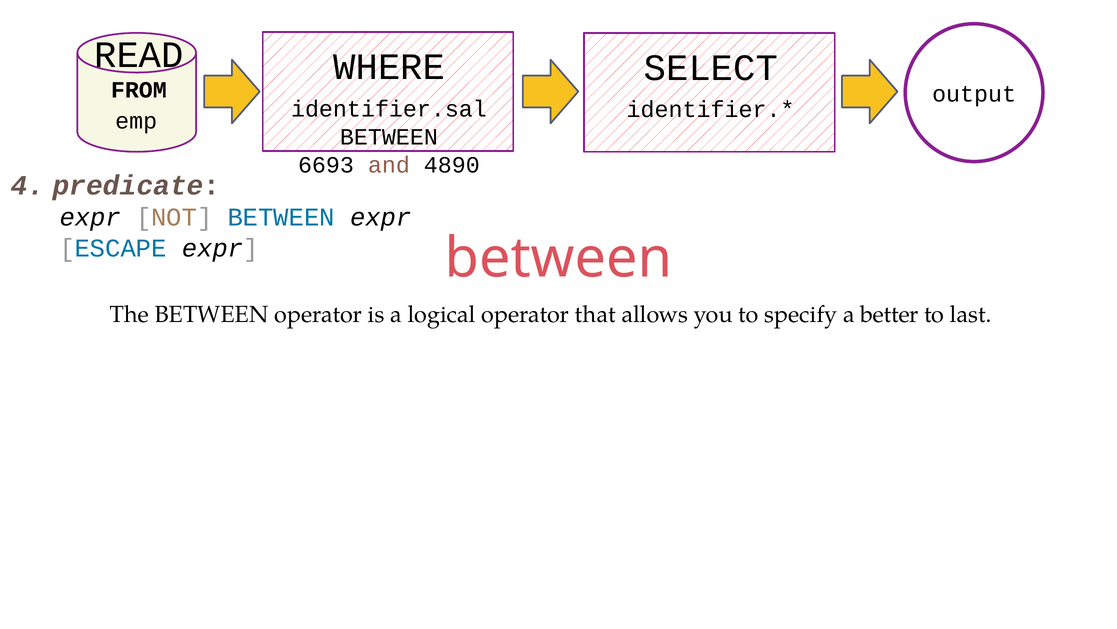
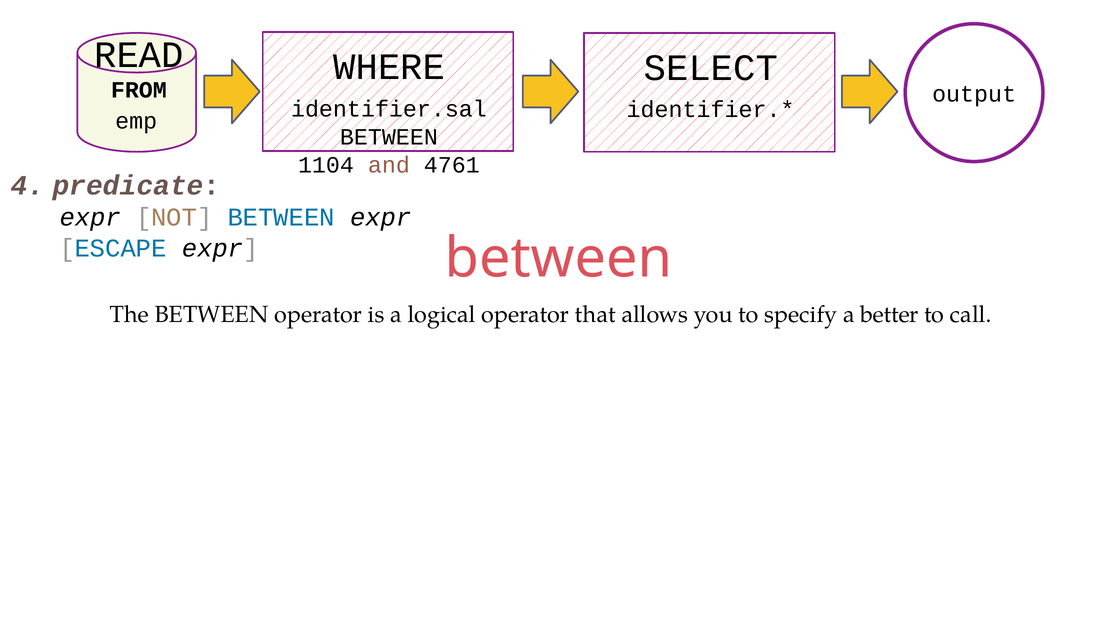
6693: 6693 -> 1104 (326, 165)
4890: 4890 -> 4761 (452, 165)
last: last -> call (971, 314)
